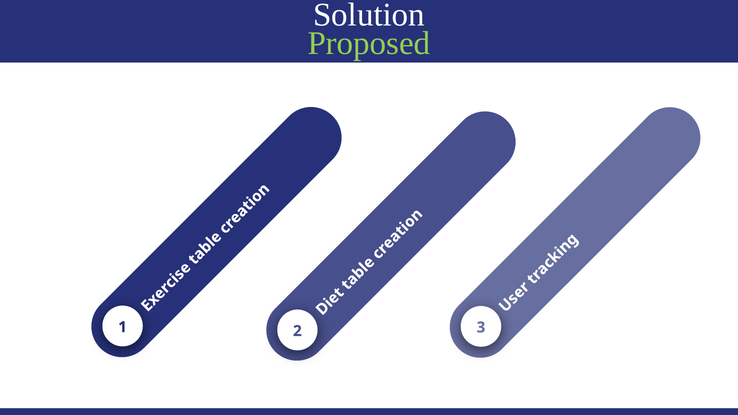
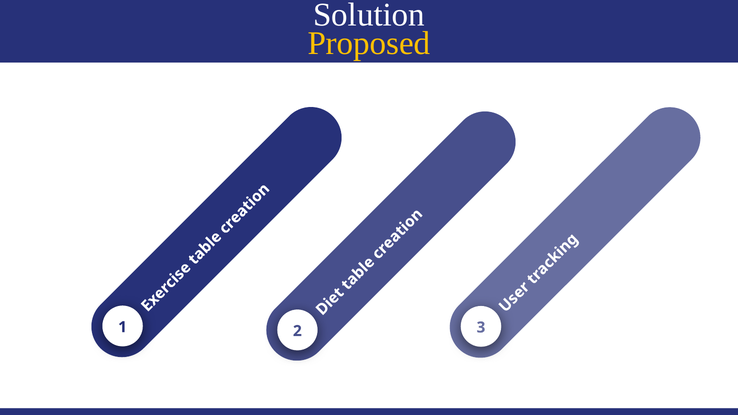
Proposed colour: light green -> yellow (369, 43)
